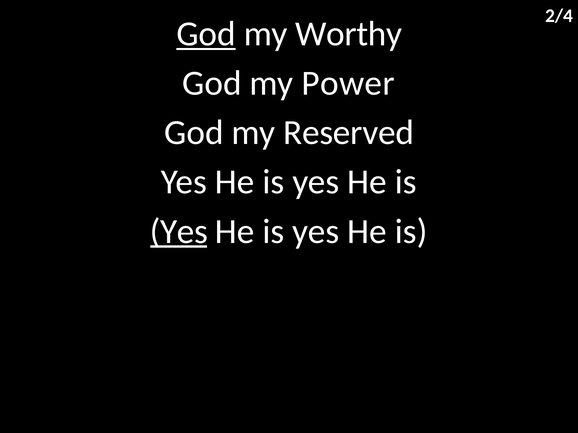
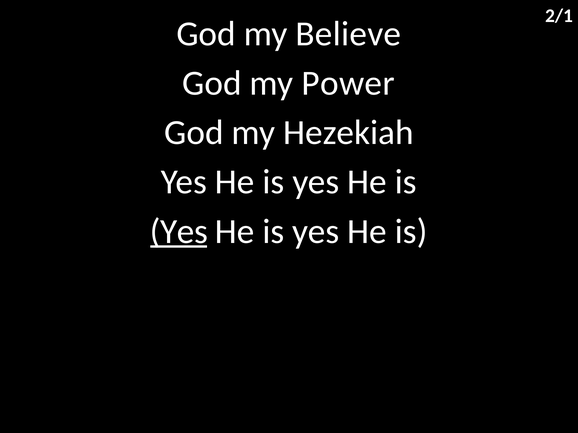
2/4: 2/4 -> 2/1 (559, 16)
God underline: present -> none (206, 34)
Worthy: Worthy -> Believe (348, 34)
Reserved: Reserved -> Hezekiah (348, 133)
